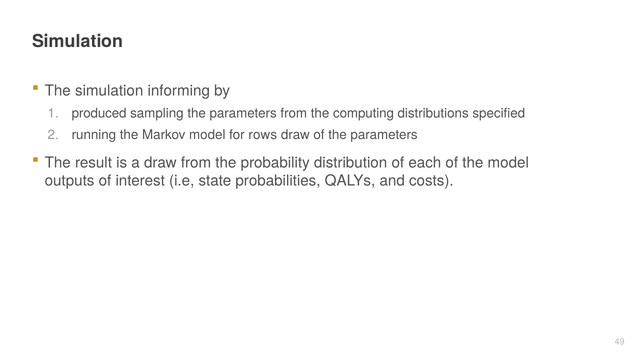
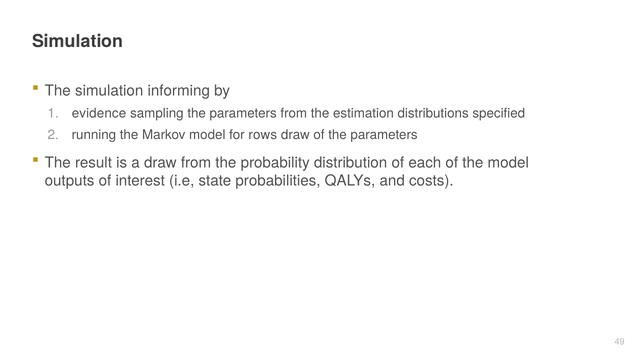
produced: produced -> evidence (99, 113)
computing: computing -> estimation (363, 113)
